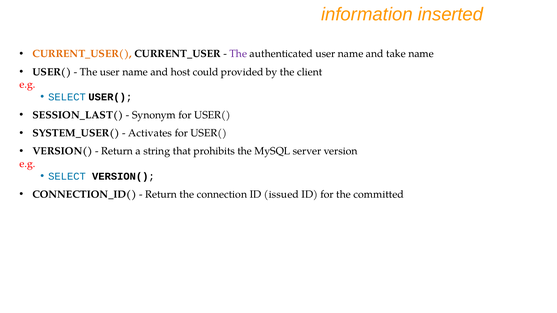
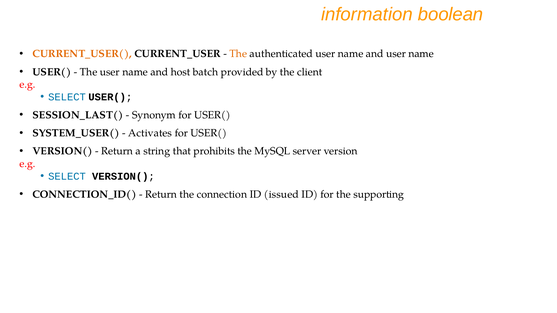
inserted: inserted -> boolean (451, 14)
The colour: purple -> orange (238, 54)
and take: take -> user (396, 54)
could: could -> batch (206, 72)
committed: committed -> supporting (379, 195)
